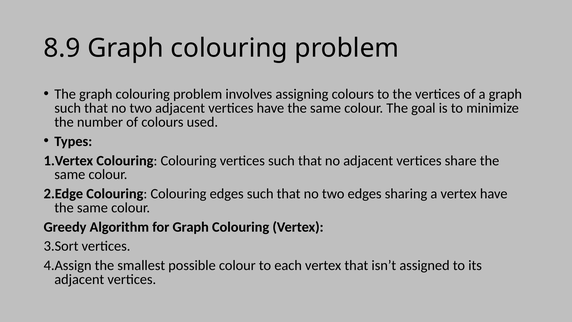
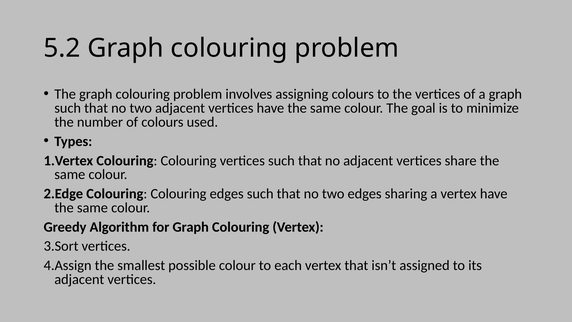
8.9: 8.9 -> 5.2 (62, 48)
